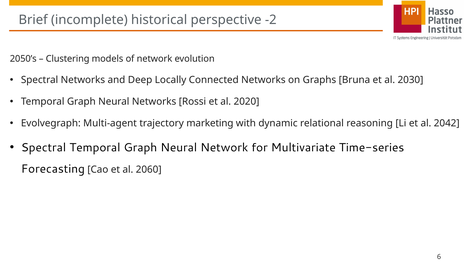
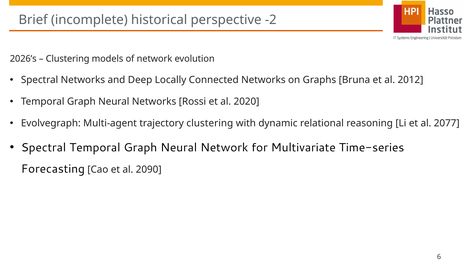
2050’s: 2050’s -> 2026’s (23, 59)
2030: 2030 -> 2012 (410, 80)
trajectory marketing: marketing -> clustering (210, 123)
2042: 2042 -> 2077 (447, 123)
2060: 2060 -> 2090 (149, 169)
